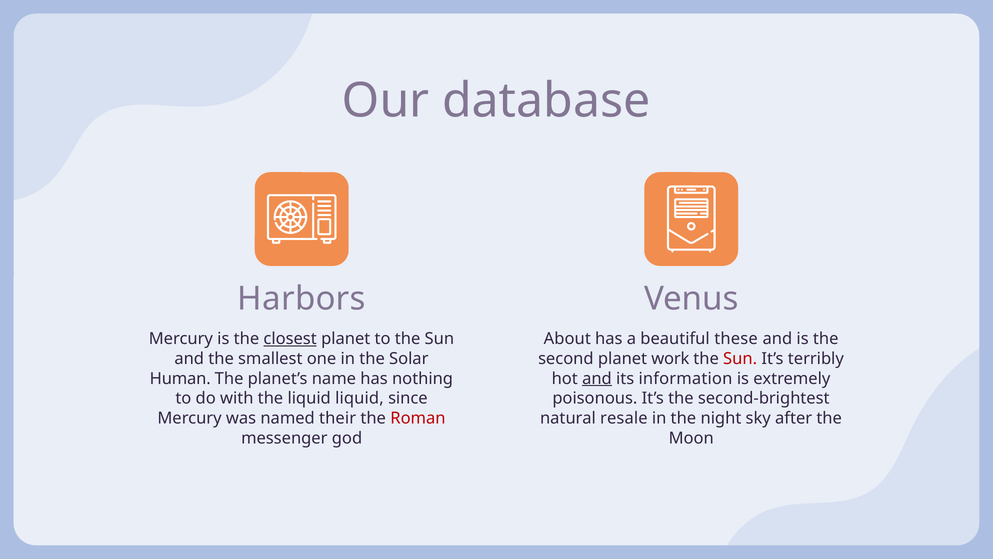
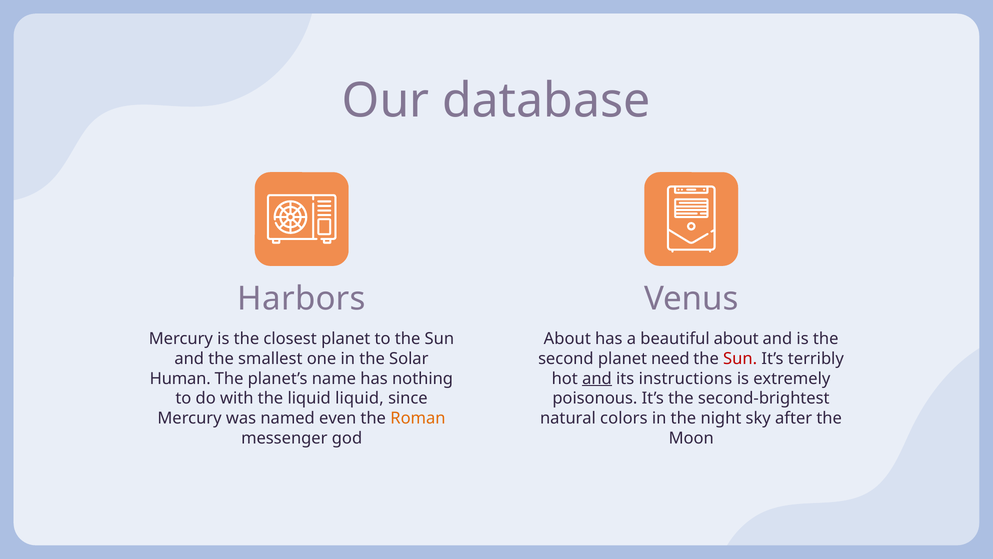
closest underline: present -> none (290, 339)
beautiful these: these -> about (736, 339)
work: work -> need (670, 358)
information: information -> instructions (685, 378)
their: their -> even (338, 418)
Roman colour: red -> orange (418, 418)
resale: resale -> colors (624, 418)
